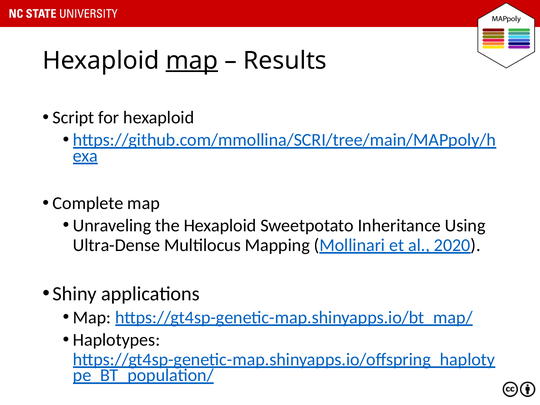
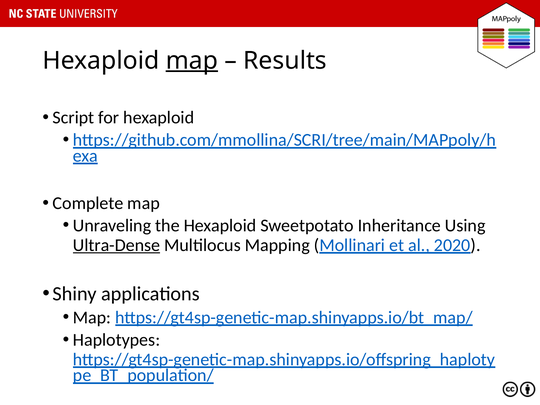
Ultra-Dense underline: none -> present (116, 245)
